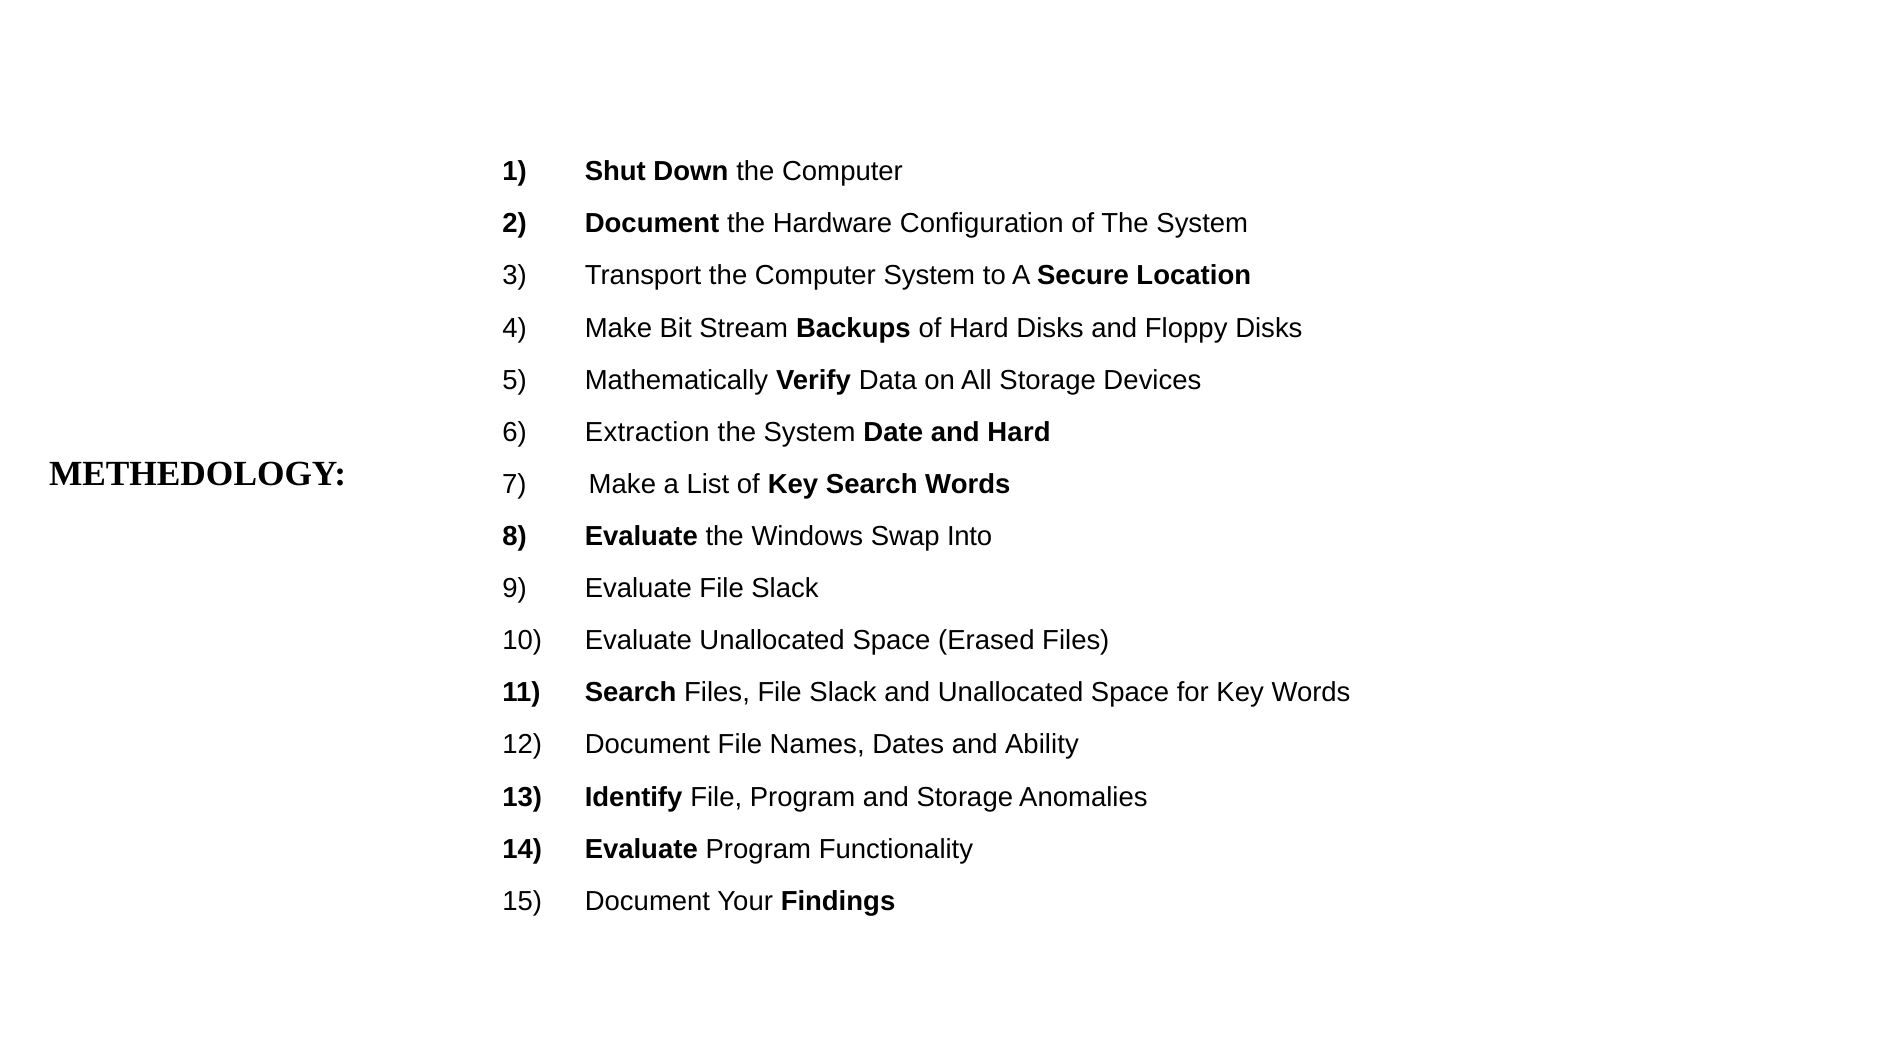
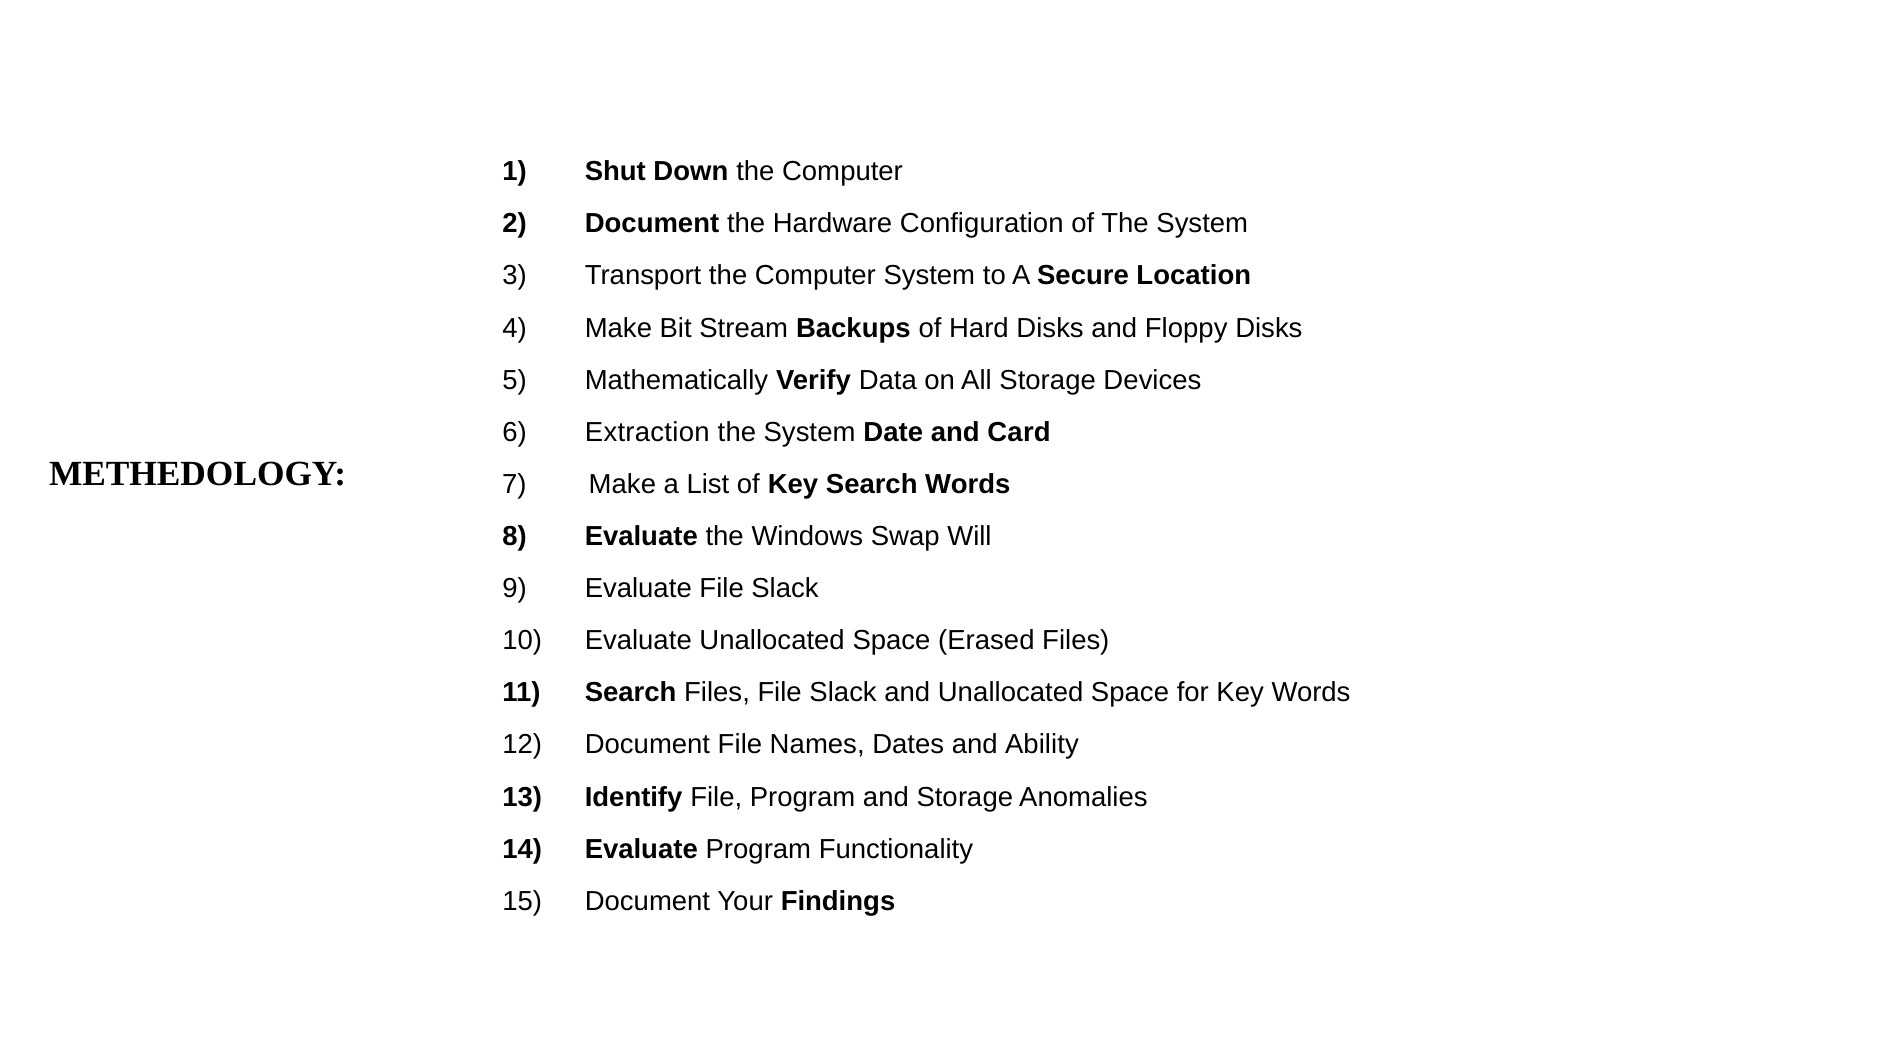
and Hard: Hard -> Card (1019, 432)
Into: Into -> Will (969, 537)
